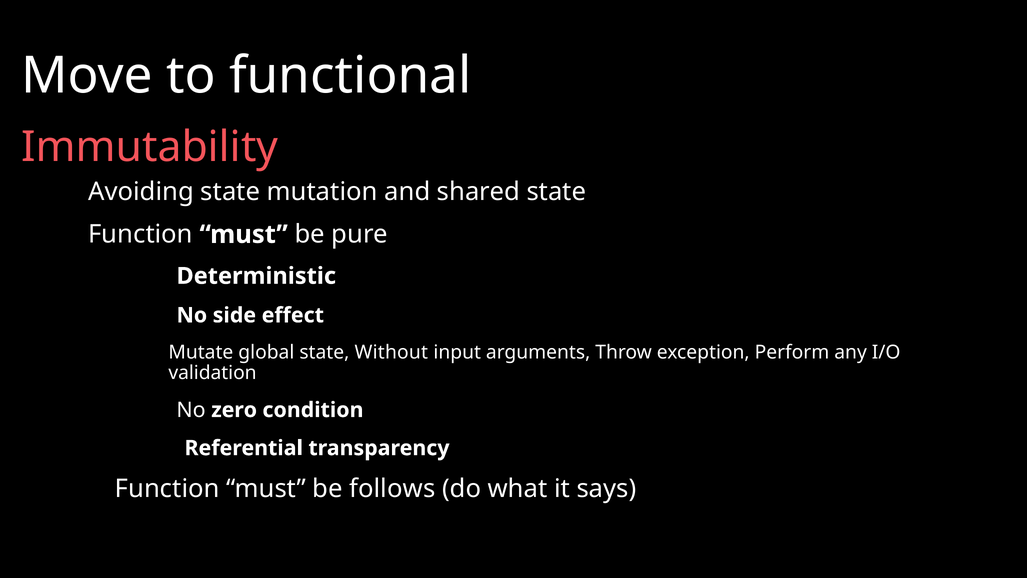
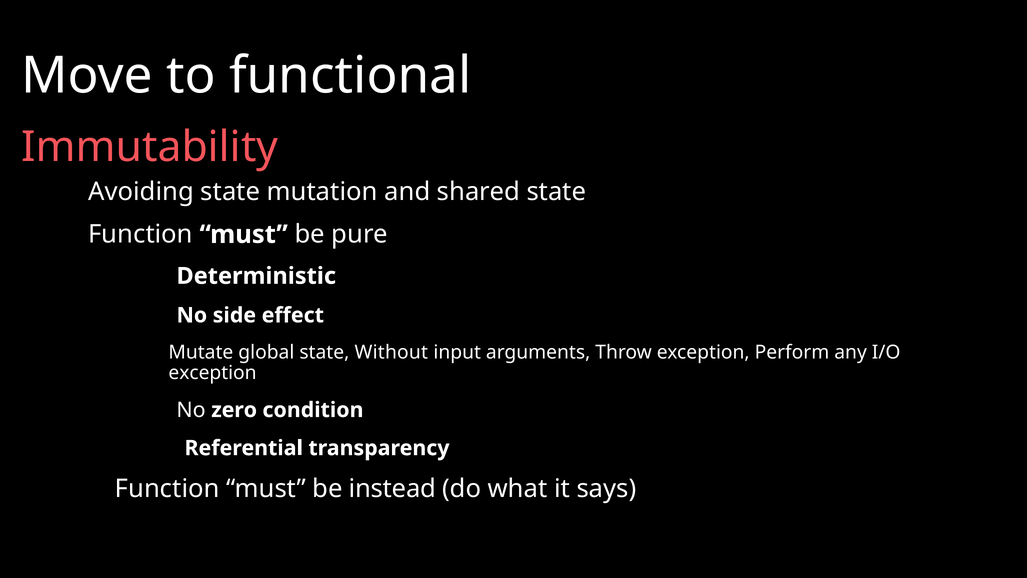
validation: validation -> exception (213, 373)
follows: follows -> instead (392, 488)
